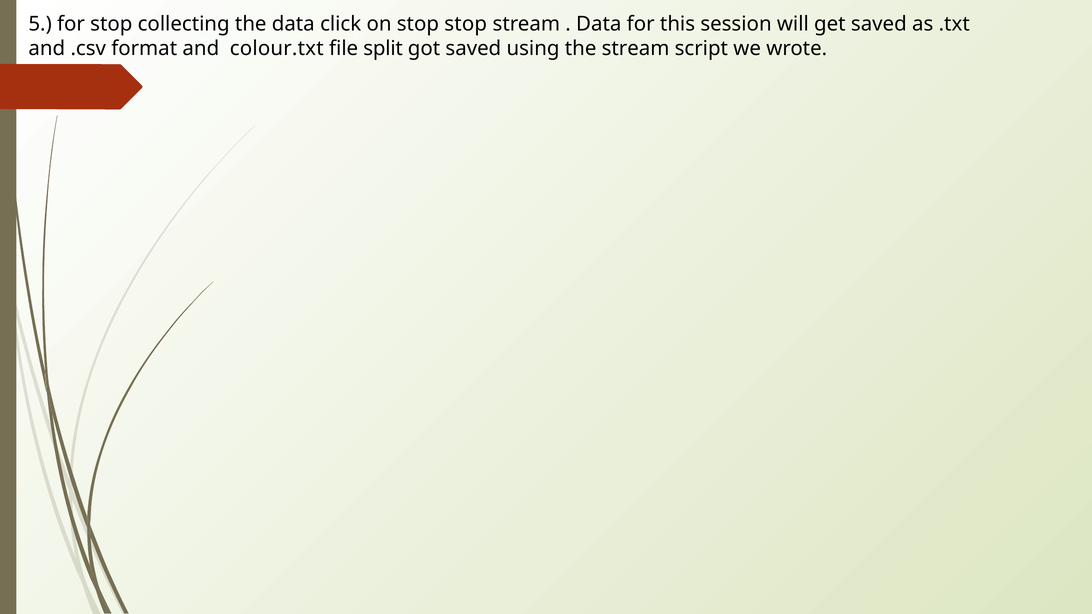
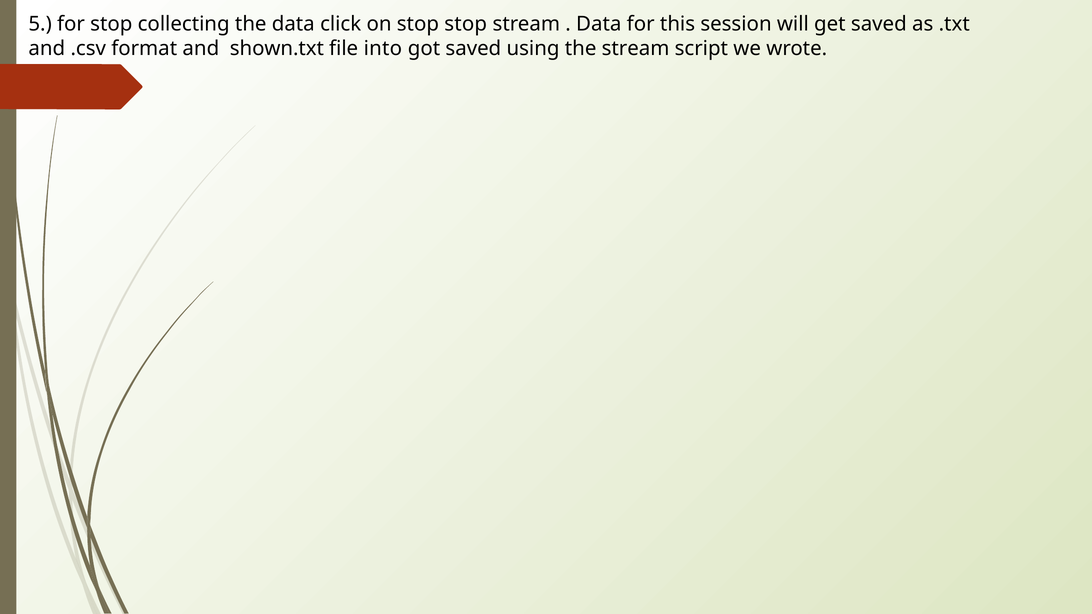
colour.txt: colour.txt -> shown.txt (277, 49)
split: split -> into (383, 49)
